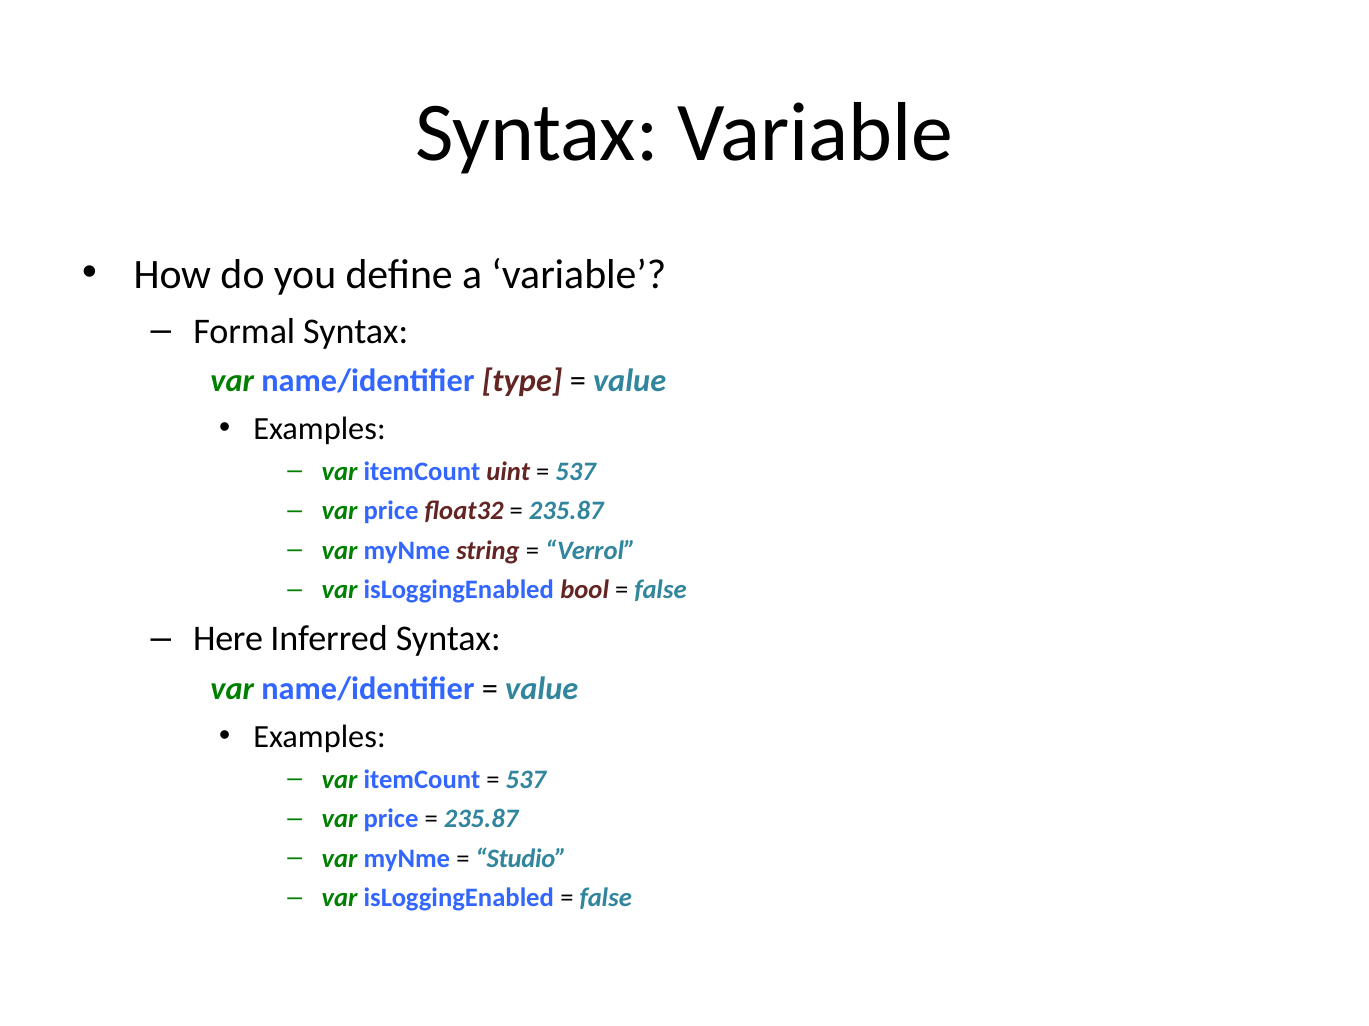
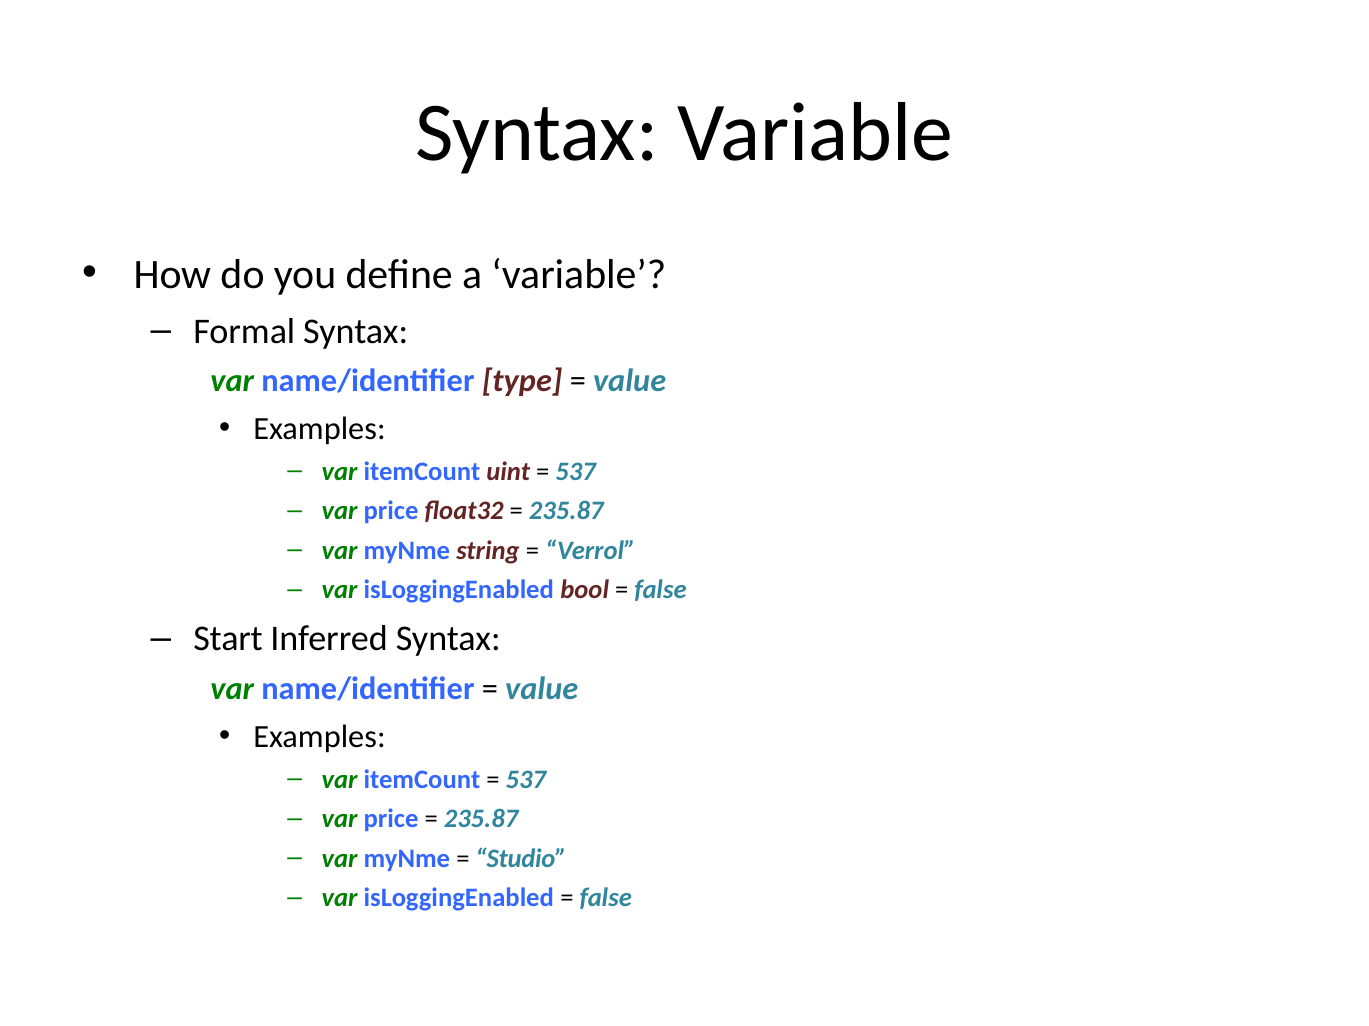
Here: Here -> Start (228, 640)
